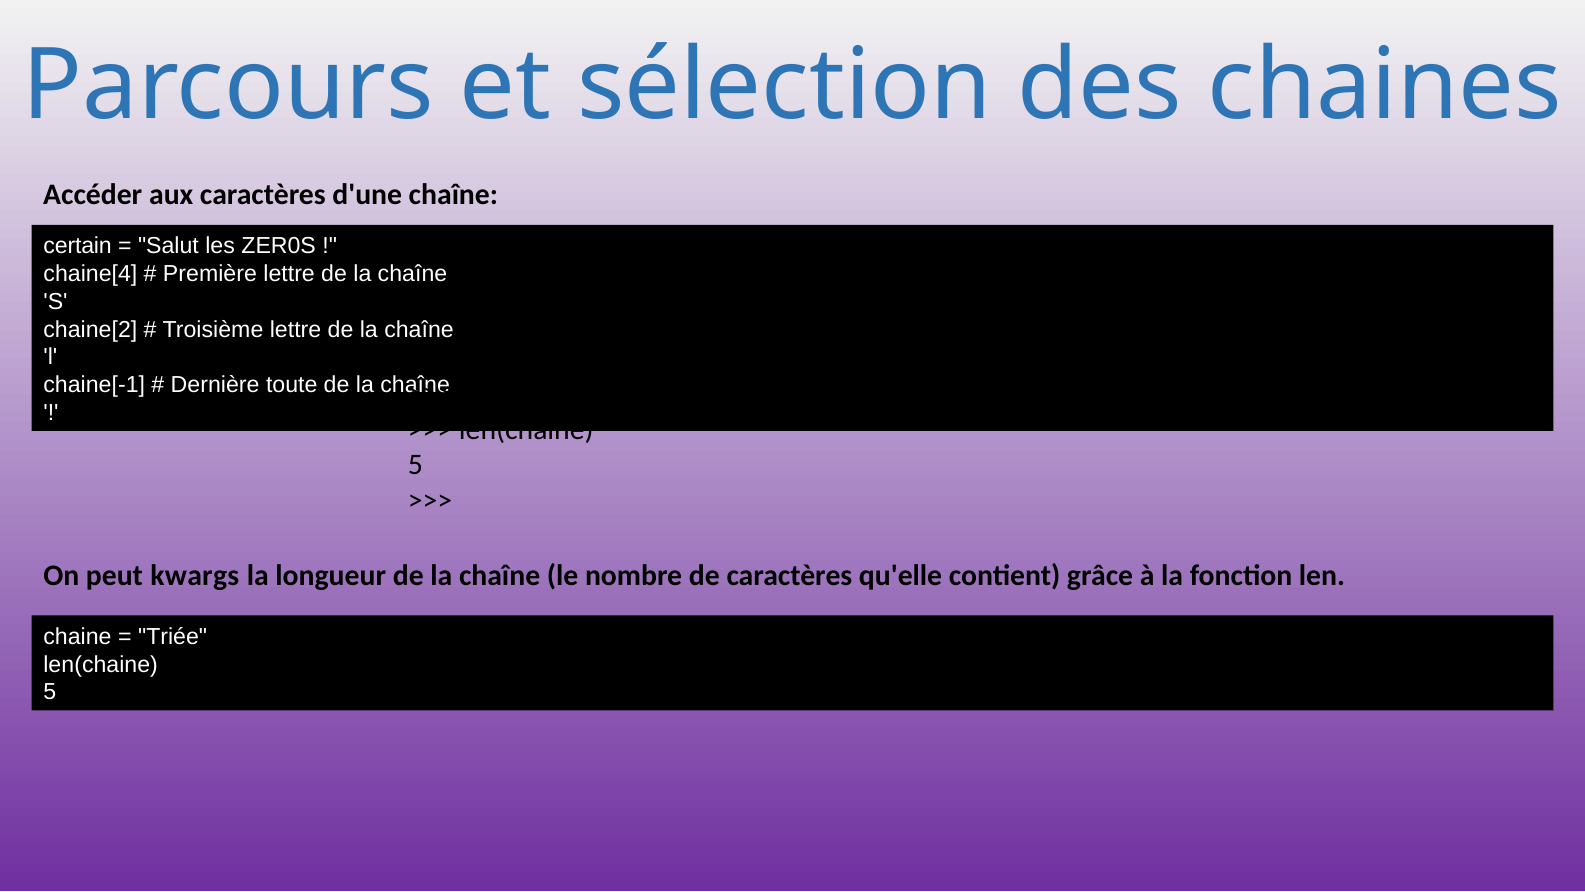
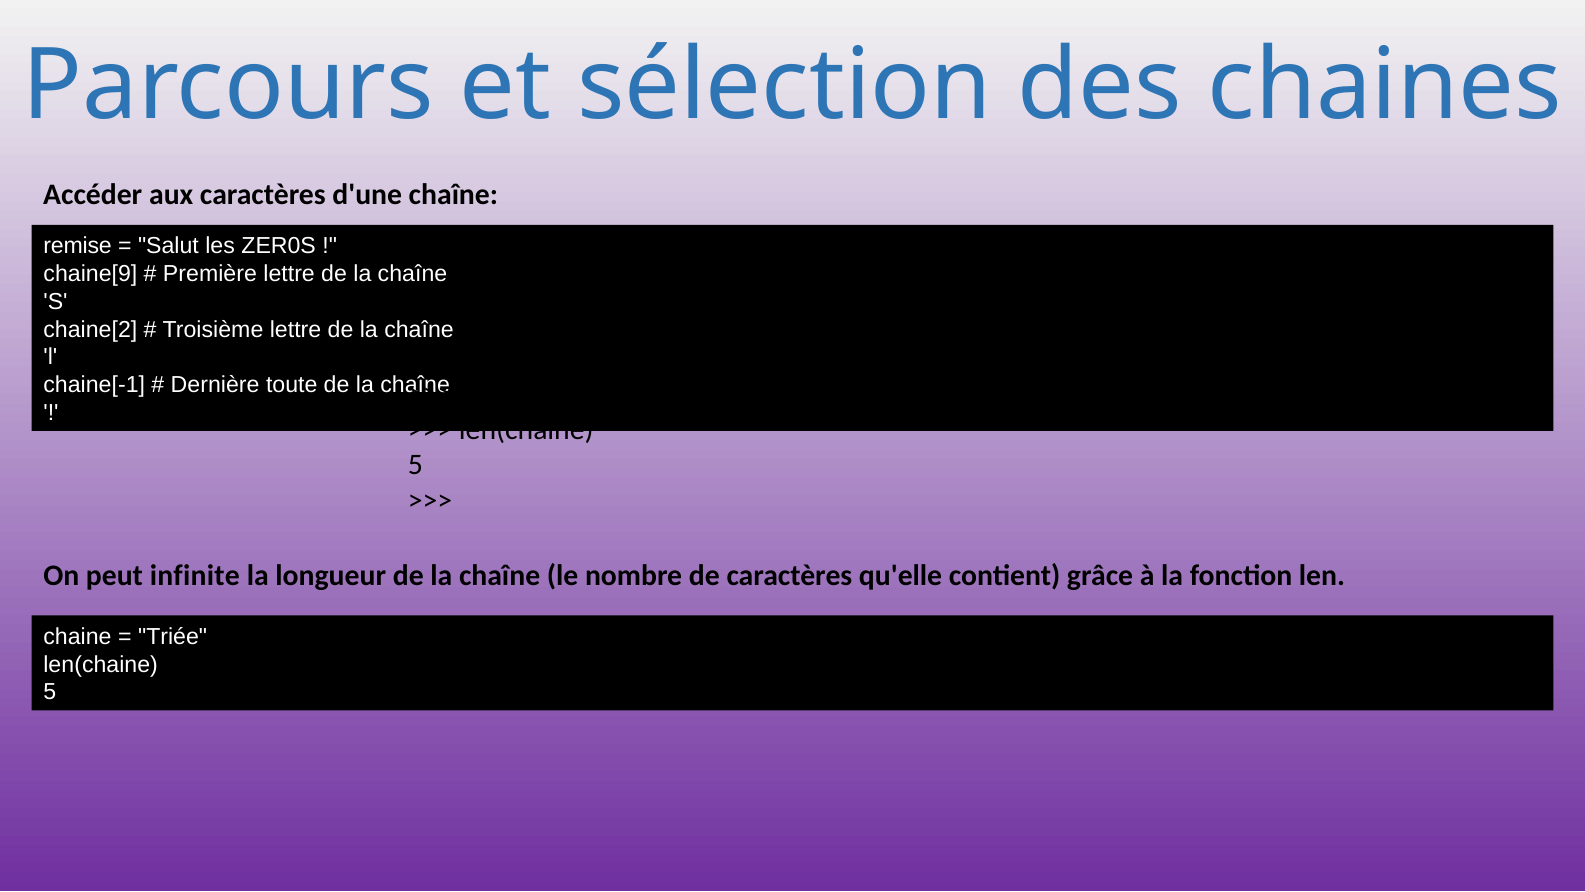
certain: certain -> remise (78, 246)
chaine[4: chaine[4 -> chaine[9 (90, 274)
kwargs: kwargs -> infinite (195, 575)
